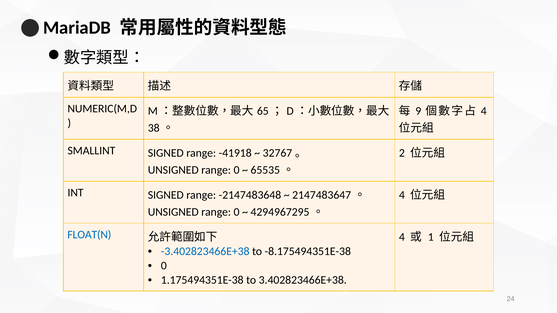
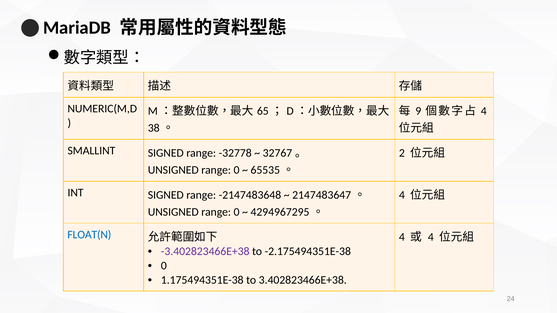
-41918: -41918 -> -32778 (235, 153)
1: 1 -> 4 (431, 237)
-3.402823466E+38 colour: blue -> purple (205, 252)
-8.175494351E-38: -8.175494351E-38 -> -2.175494351E-38 (308, 252)
